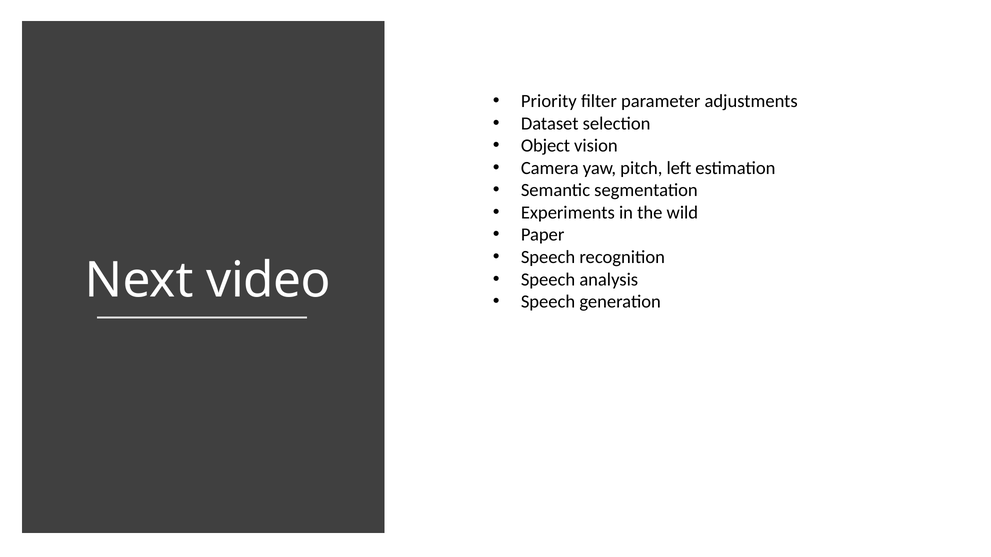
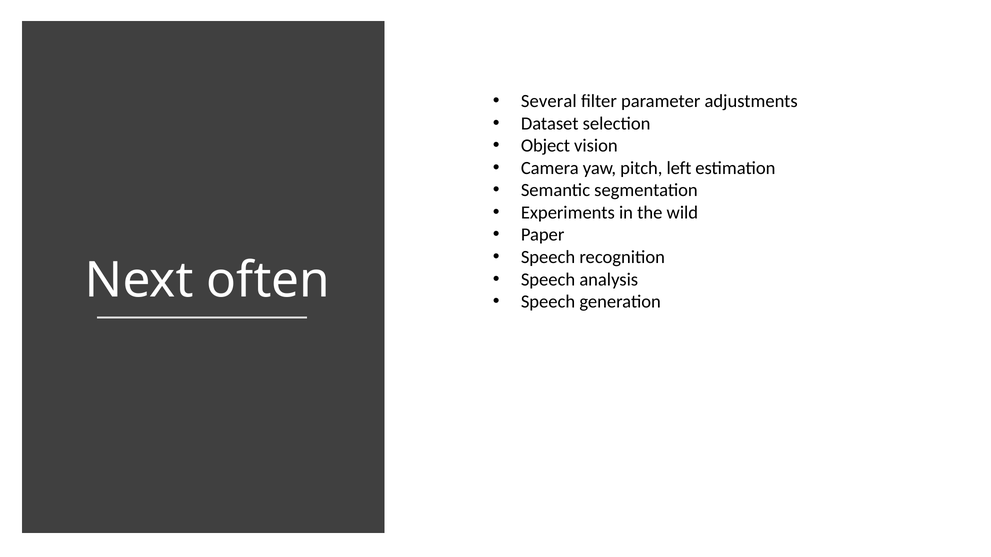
Priority: Priority -> Several (549, 101)
video: video -> often (268, 281)
